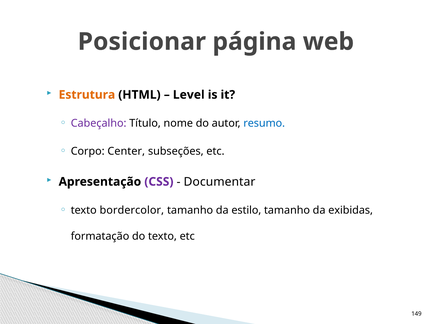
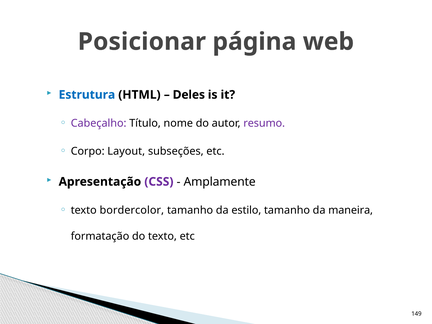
Estrutura colour: orange -> blue (87, 95)
Level: Level -> Deles (189, 95)
resumo colour: blue -> purple (264, 123)
Center: Center -> Layout (126, 151)
Documentar: Documentar -> Amplamente (220, 182)
exibidas: exibidas -> maneira (351, 210)
